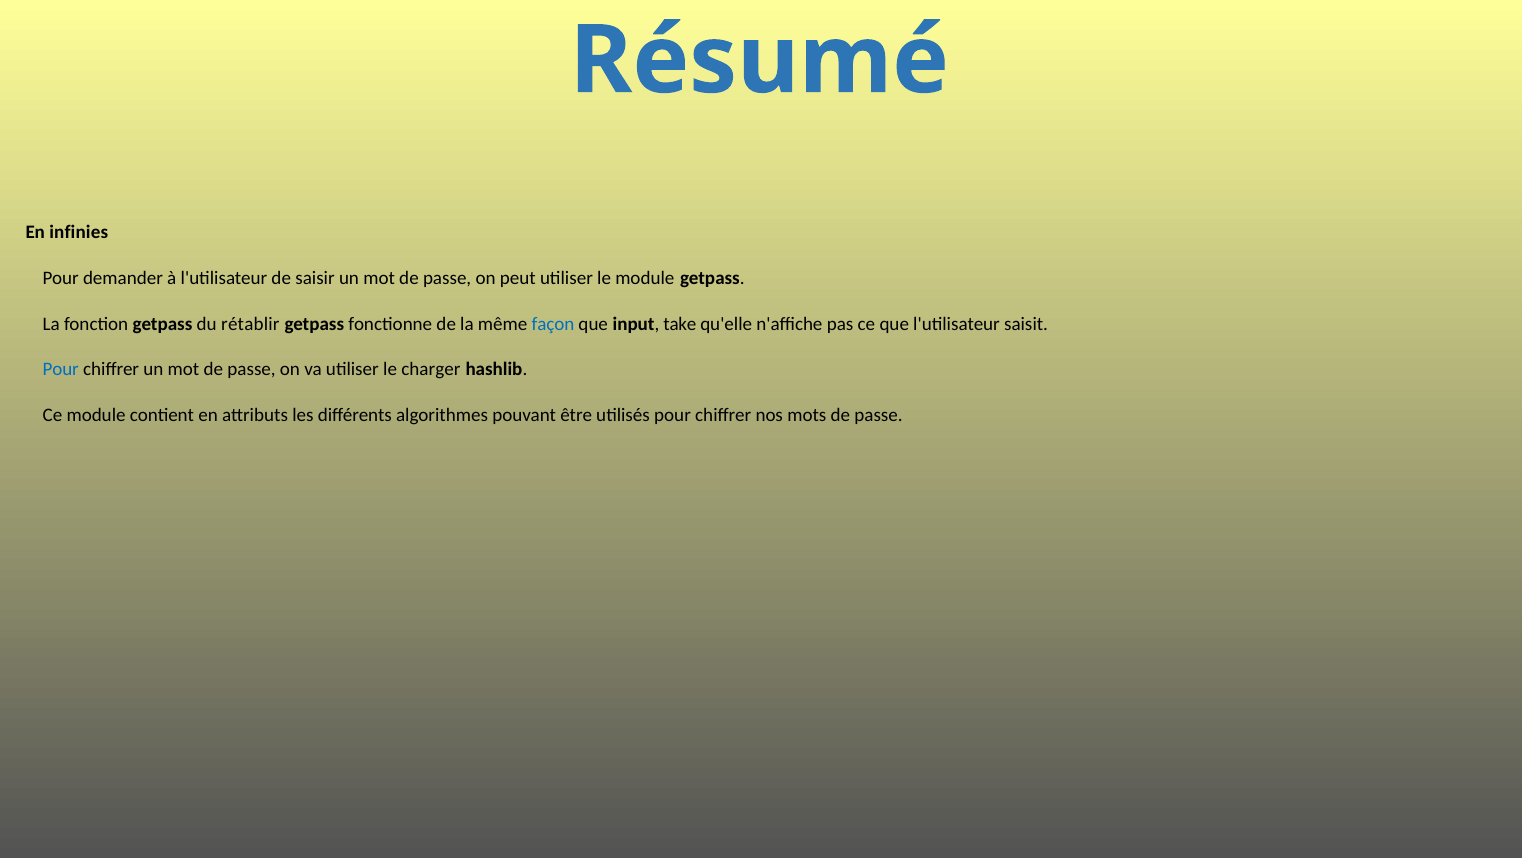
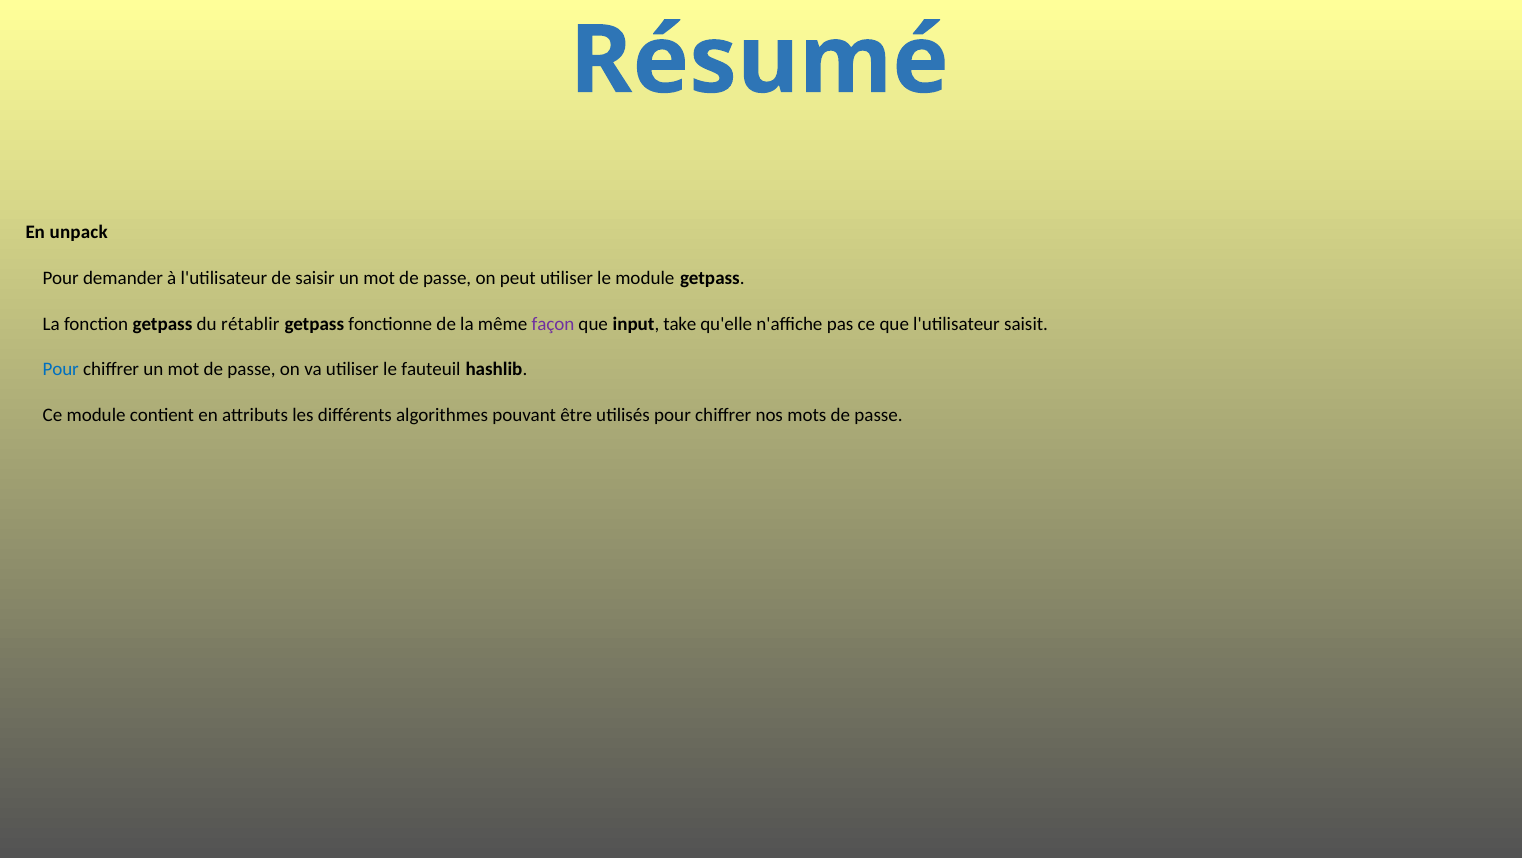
infinies: infinies -> unpack (79, 233)
façon colour: blue -> purple (553, 324)
charger: charger -> fauteuil (431, 370)
